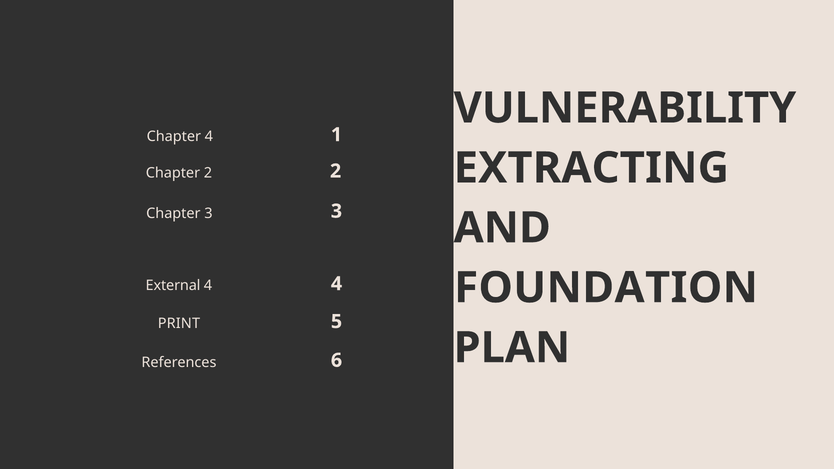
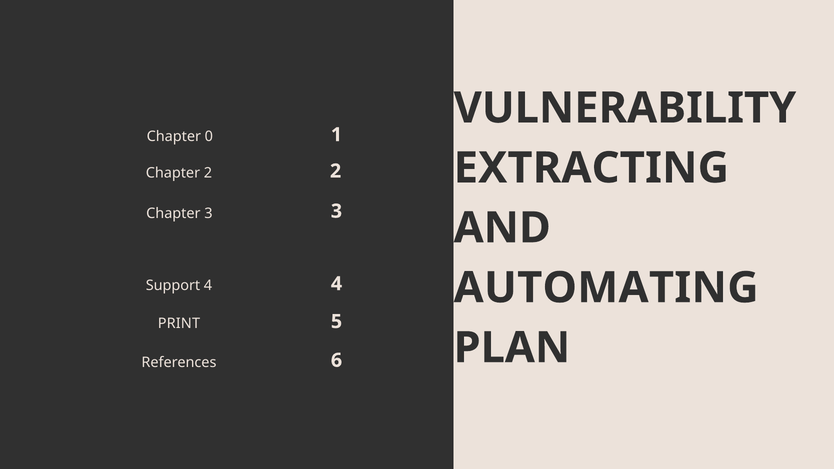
Chapter 4: 4 -> 0 (209, 137)
FOUNDATION: FOUNDATION -> AUTOMATING (606, 288)
External: External -> Support (173, 286)
